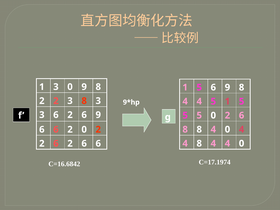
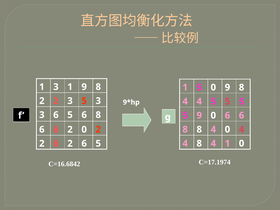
3 0: 0 -> 1 (70, 87)
5 6: 6 -> 0 (213, 87)
3 8: 8 -> 5 (84, 101)
4 5 1: 1 -> 5 (227, 101)
3 6 2: 2 -> 5 (70, 115)
9: 9 -> 8 (98, 115)
5: 5 -> 9 (199, 115)
2: 2 -> 6 (227, 115)
4 8 4 4: 4 -> 1 (227, 143)
2 6 6: 6 -> 5 (98, 144)
